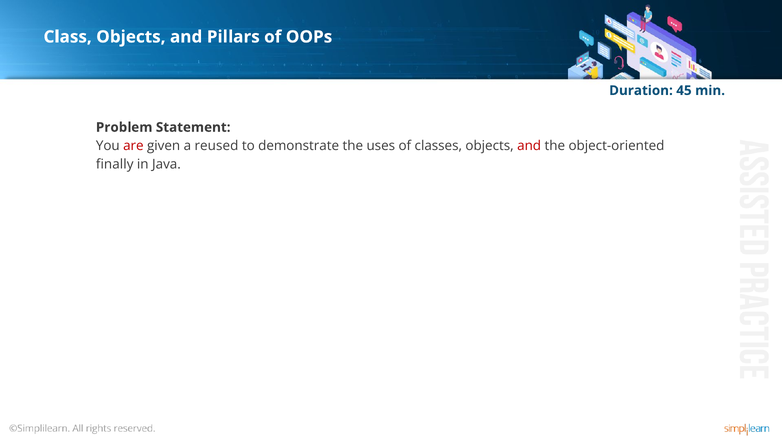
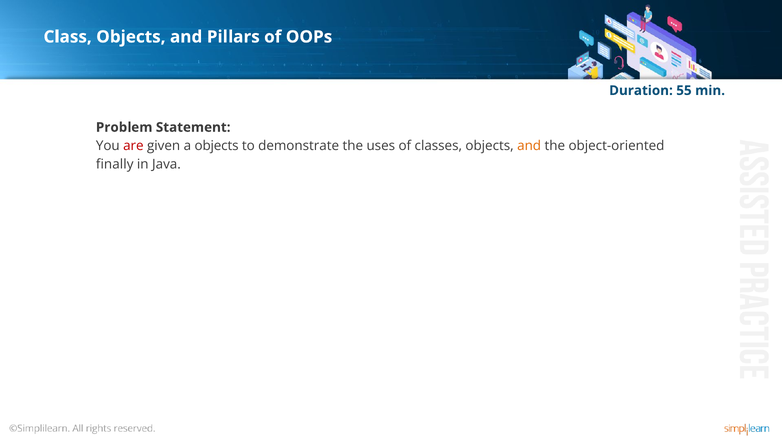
45: 45 -> 55 (684, 91)
a reused: reused -> objects (217, 146)
and colour: red -> orange (529, 146)
